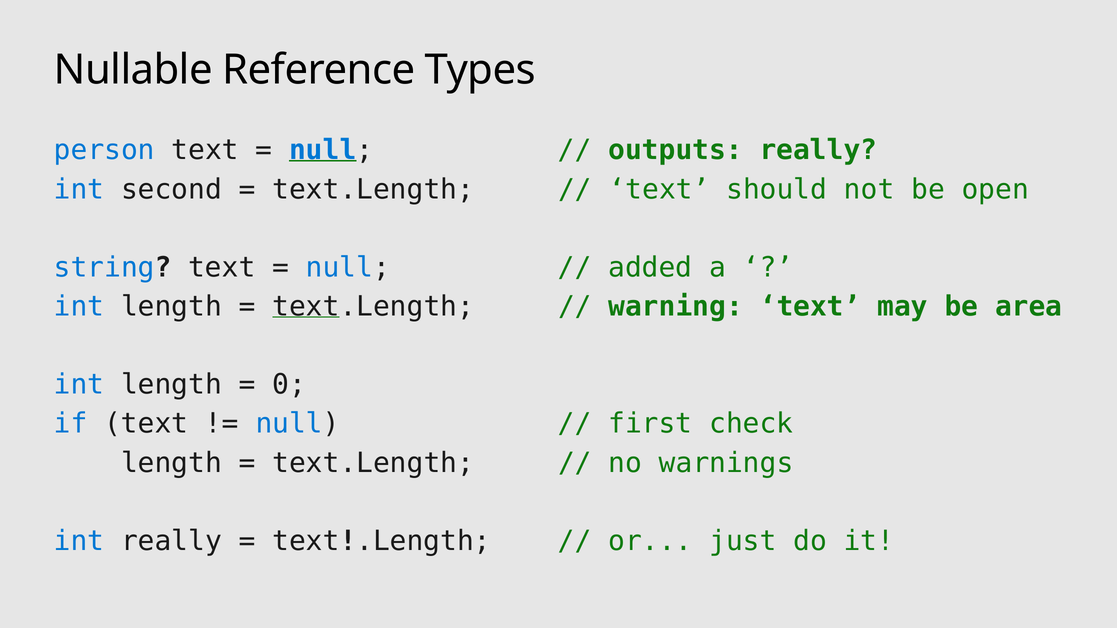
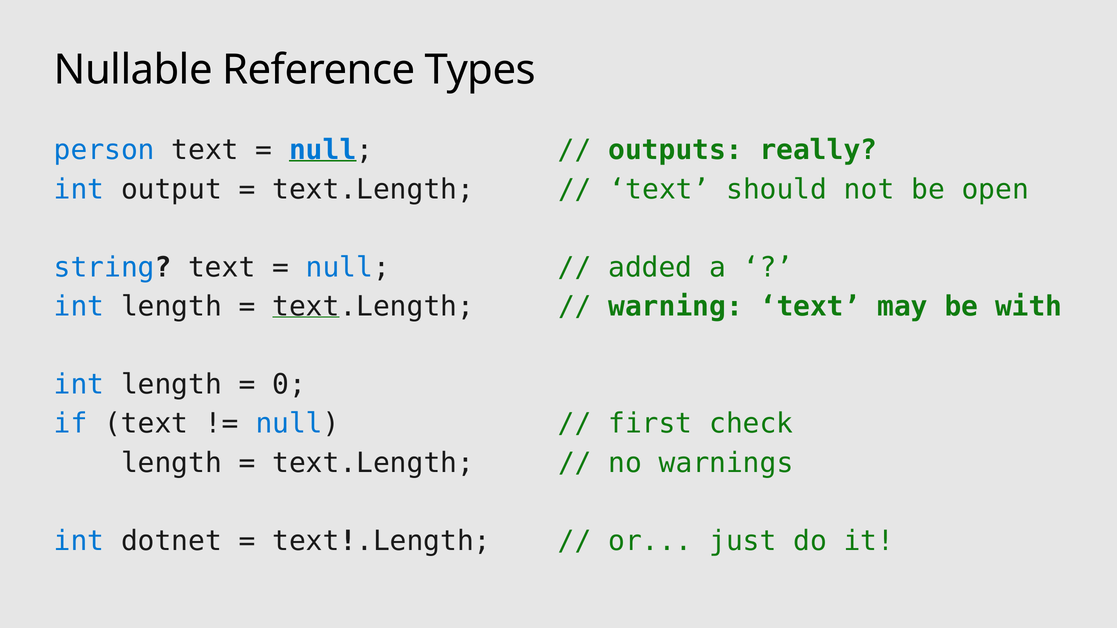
second: second -> output (171, 189)
area: area -> with (1029, 307)
int really: really -> dotnet (171, 541)
